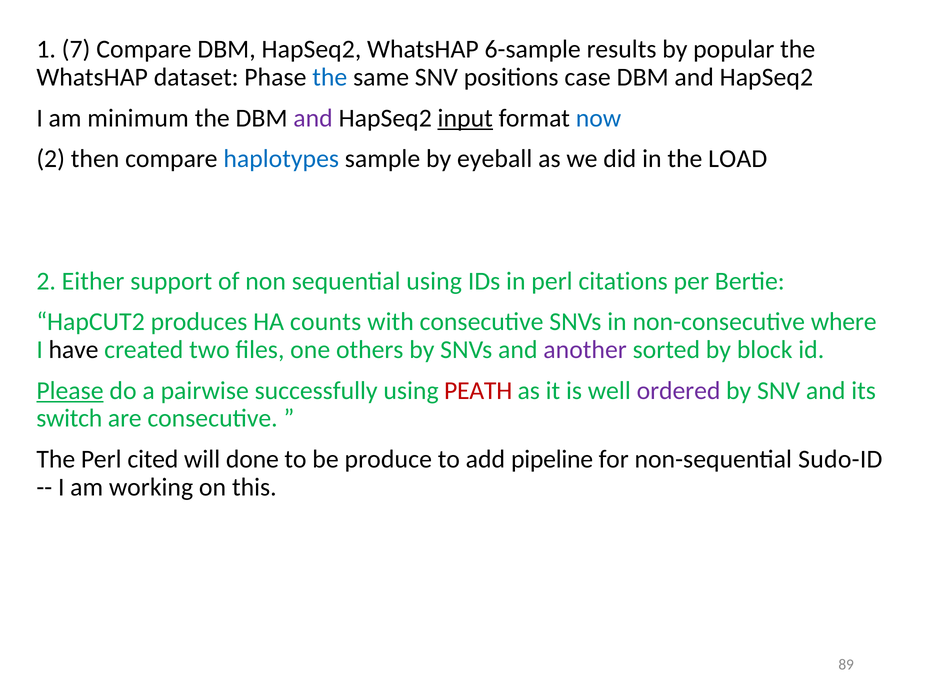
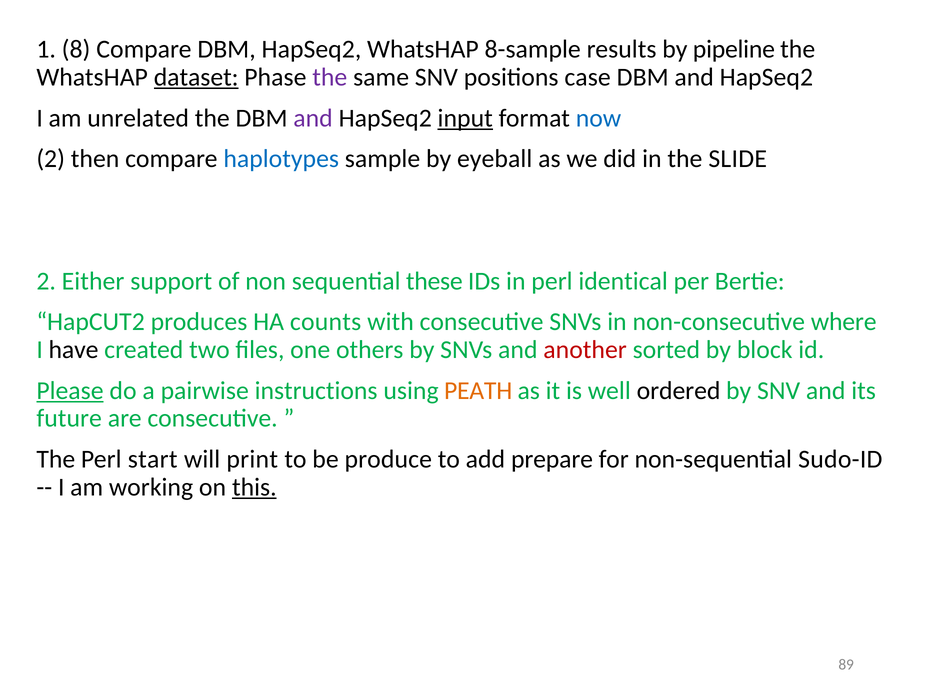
7: 7 -> 8 (76, 49)
6-sample: 6-sample -> 8-sample (533, 49)
popular: popular -> pipeline (734, 49)
dataset underline: none -> present (196, 77)
the colour: blue -> purple (330, 77)
minimum: minimum -> unrelated (138, 118)
LOAD: LOAD -> SLIDE (738, 159)
sequential using: using -> these (434, 281)
citations: citations -> identical (623, 281)
another colour: purple -> red (585, 349)
successfully: successfully -> instructions (316, 390)
PEATH colour: red -> orange (478, 390)
ordered colour: purple -> black (679, 390)
switch: switch -> future (69, 418)
cited: cited -> start (153, 459)
done: done -> print (252, 459)
pipeline: pipeline -> prepare (552, 459)
this underline: none -> present (254, 487)
